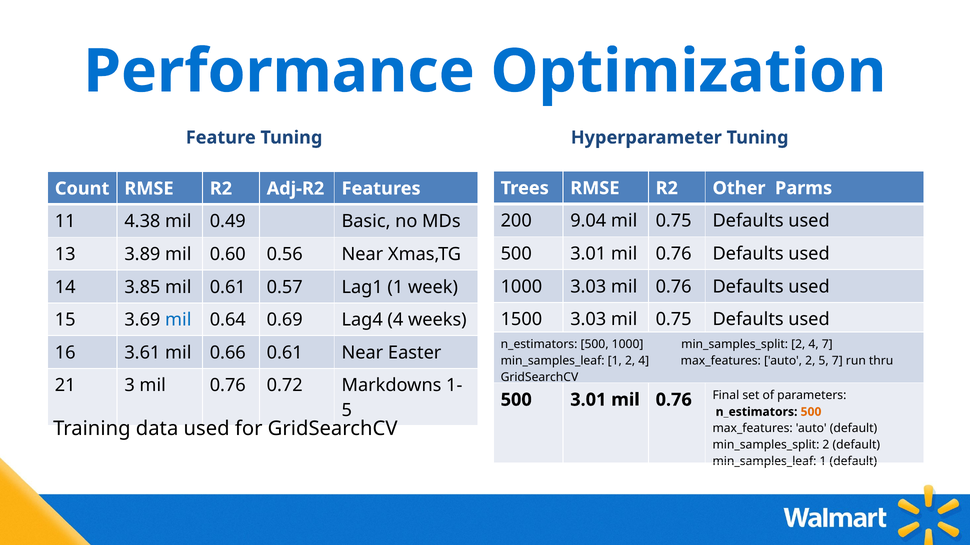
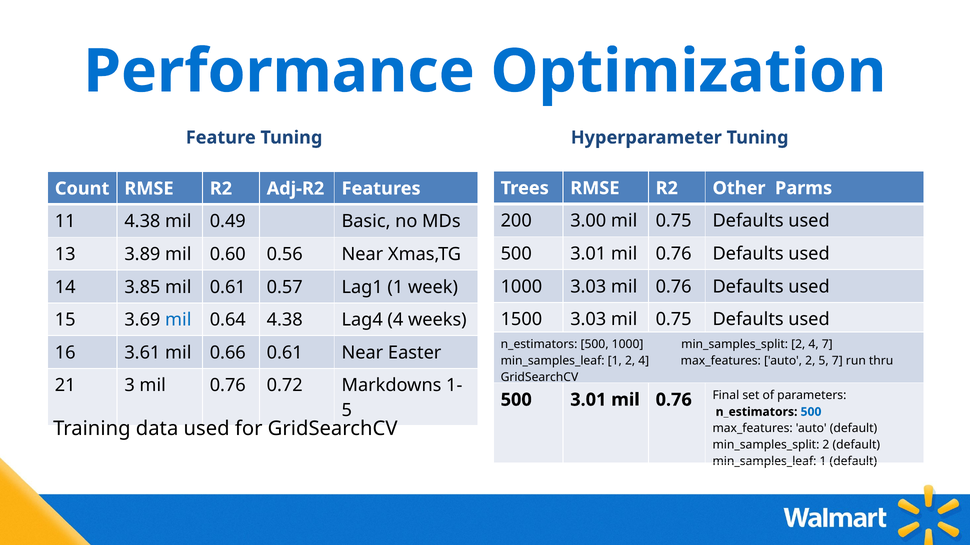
9.04: 9.04 -> 3.00 (588, 221)
0.64 0.69: 0.69 -> 4.38 (285, 320)
500 colour: orange -> blue (811, 412)
